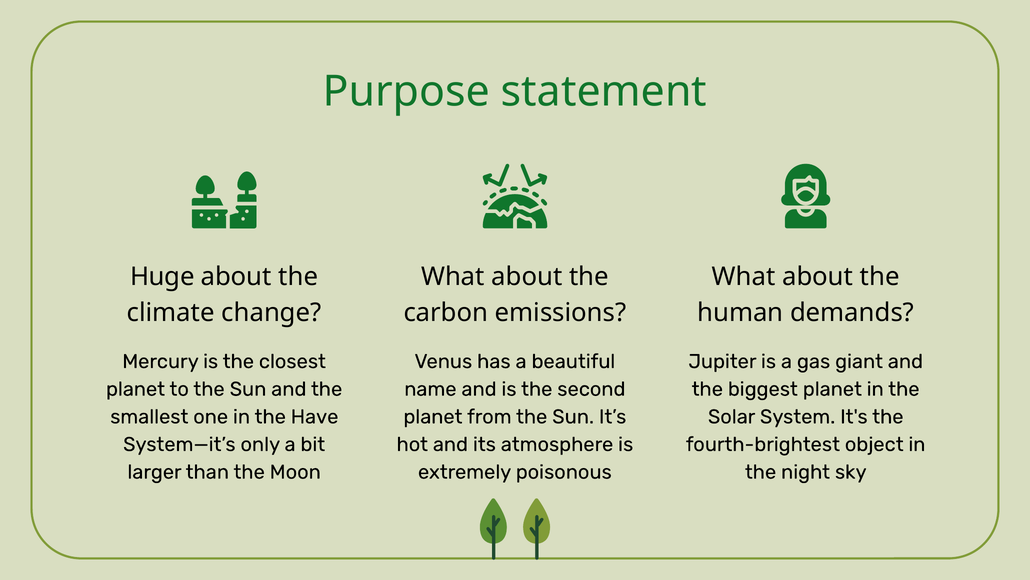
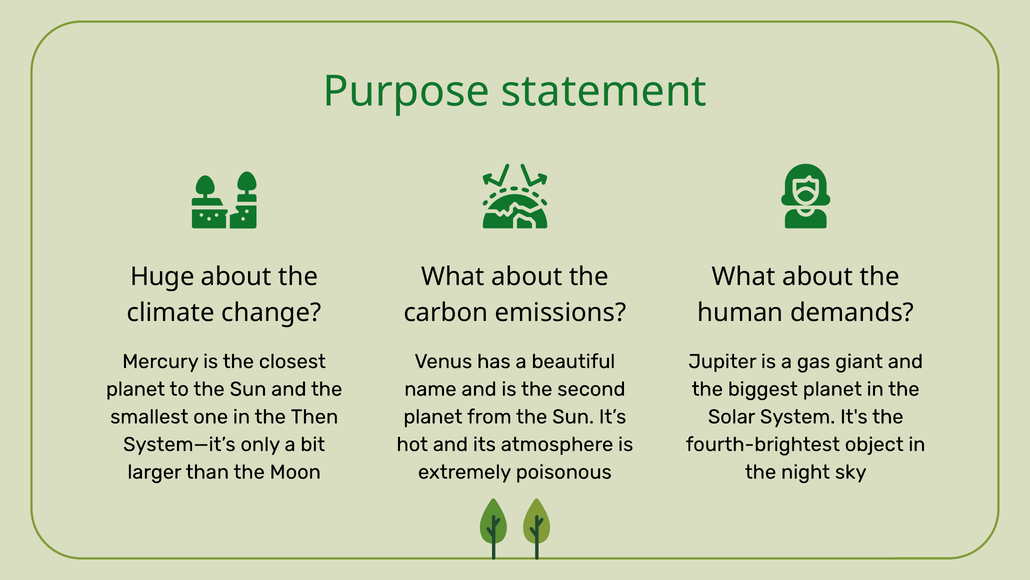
Have: Have -> Then (315, 416)
